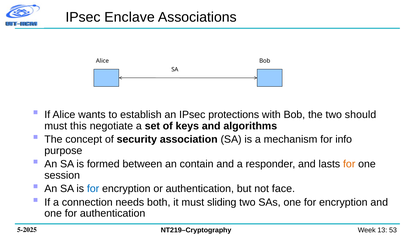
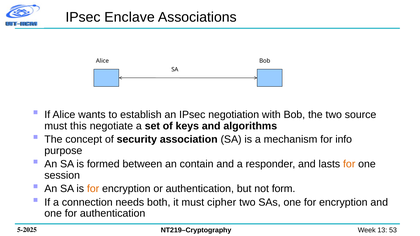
protections: protections -> negotiation (234, 115)
should: should -> source (361, 115)
for colour: blue -> orange (93, 189)
face: face -> form (284, 189)
sliding: sliding -> cipher (222, 202)
